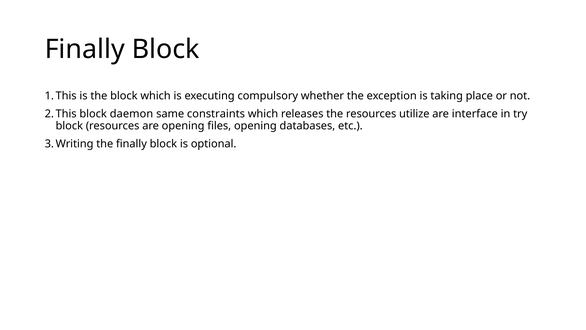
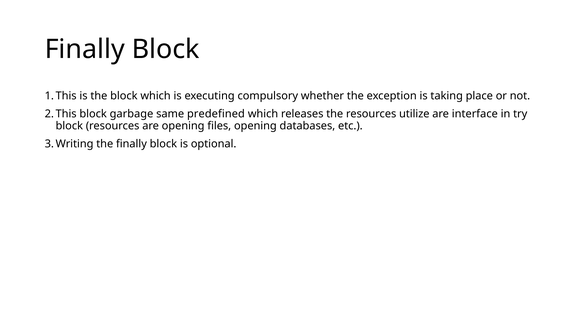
daemon: daemon -> garbage (132, 114)
constraints: constraints -> predefined (216, 114)
